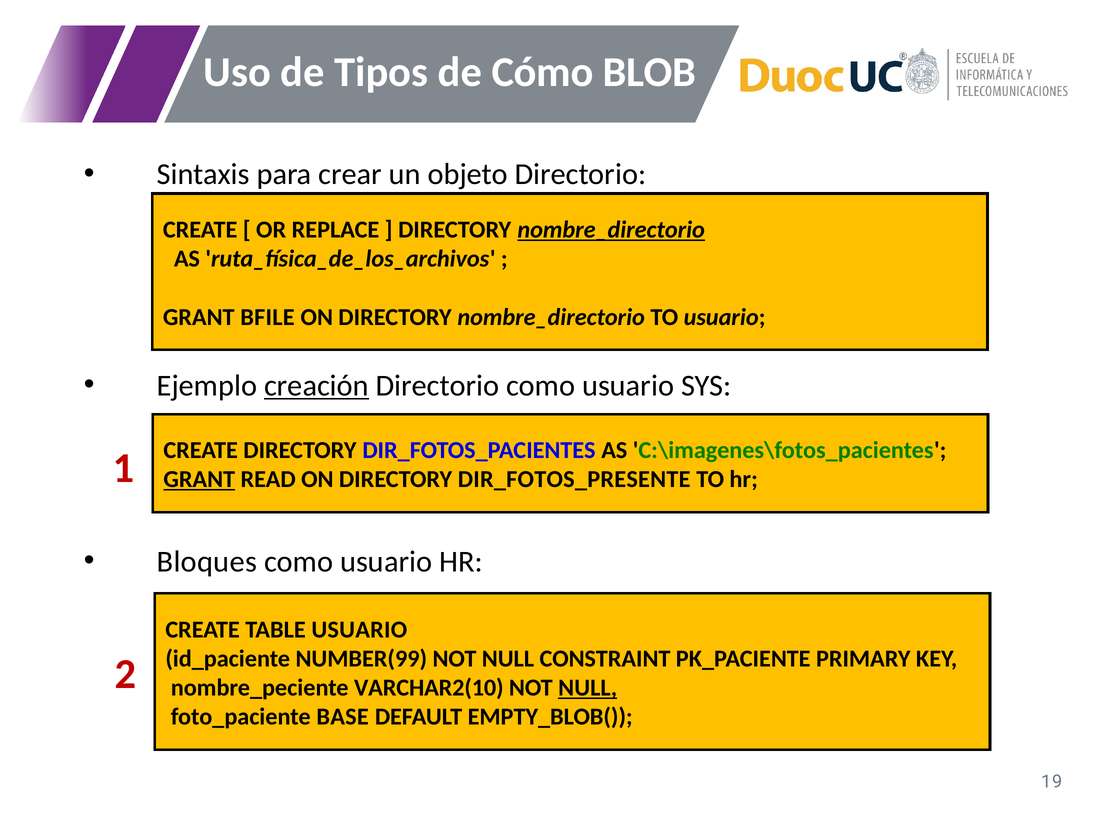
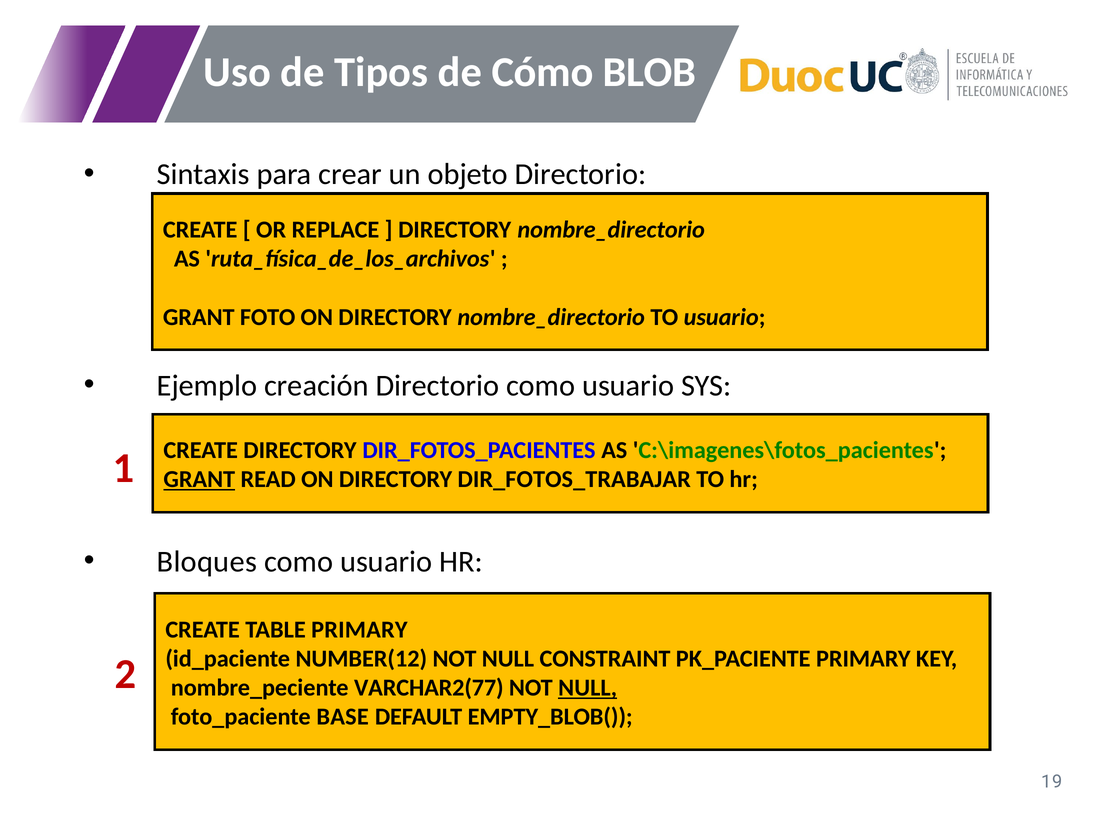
nombre_directorio underline: present -> none (611, 230)
BFILE: BFILE -> FOTO (268, 317)
creación underline: present -> none (316, 386)
DIR_FOTOS_PRESENTE: DIR_FOTOS_PRESENTE -> DIR_FOTOS_TRABAJAR (574, 480)
TABLE USUARIO: USUARIO -> PRIMARY (359, 630)
NUMBER(99: NUMBER(99 -> NUMBER(12 (361, 659)
VARCHAR2(10: VARCHAR2(10 -> VARCHAR2(77 (429, 688)
